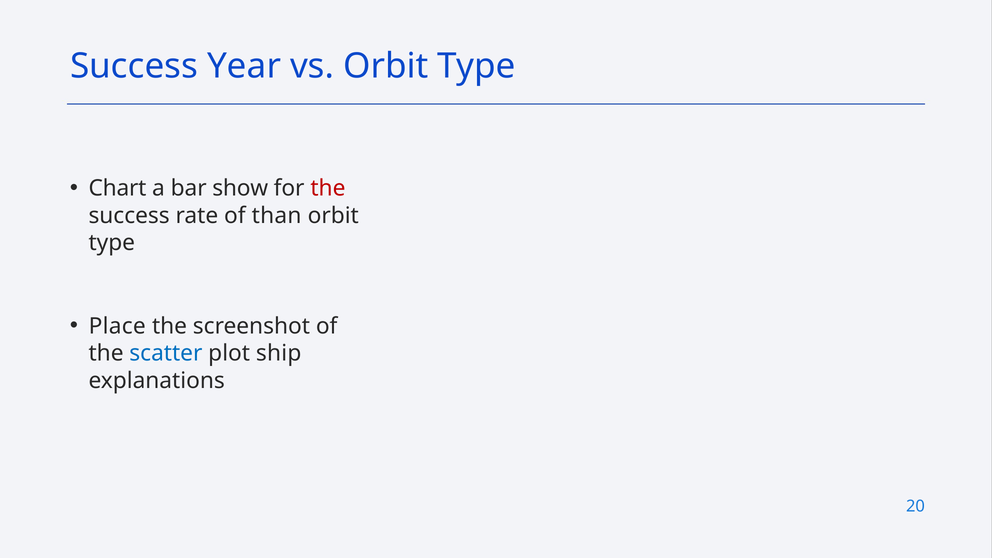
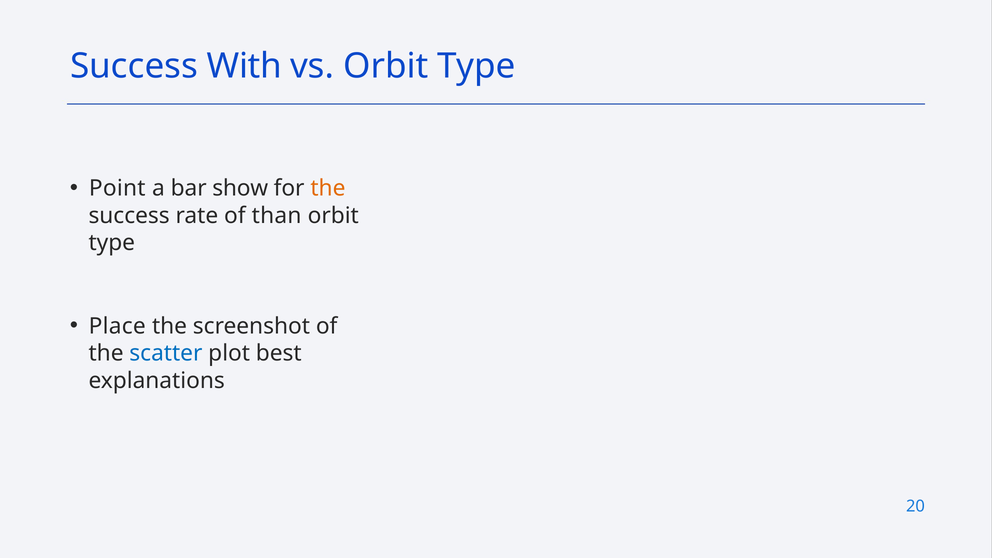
Year: Year -> With (244, 66)
Chart: Chart -> Point (117, 188)
the colour: red -> orange (328, 188)
ship: ship -> best (279, 353)
